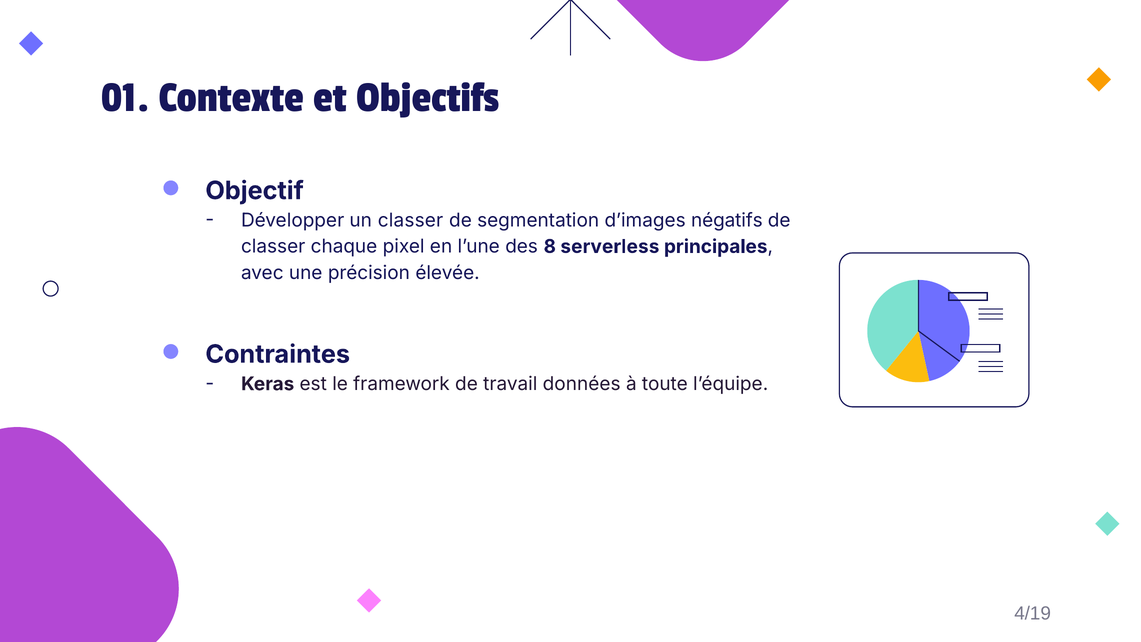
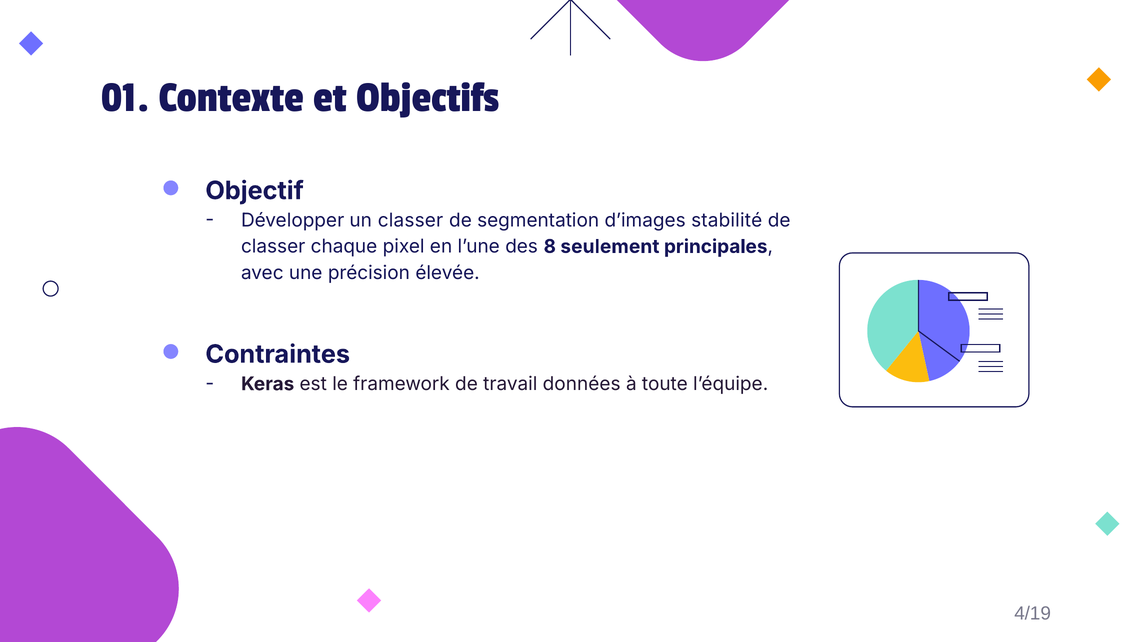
négatifs: négatifs -> stabilité (727, 220)
serverless: serverless -> seulement (610, 247)
